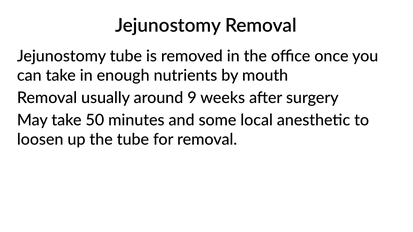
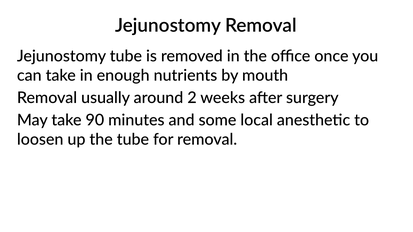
9: 9 -> 2 (192, 98)
50: 50 -> 90 (95, 121)
